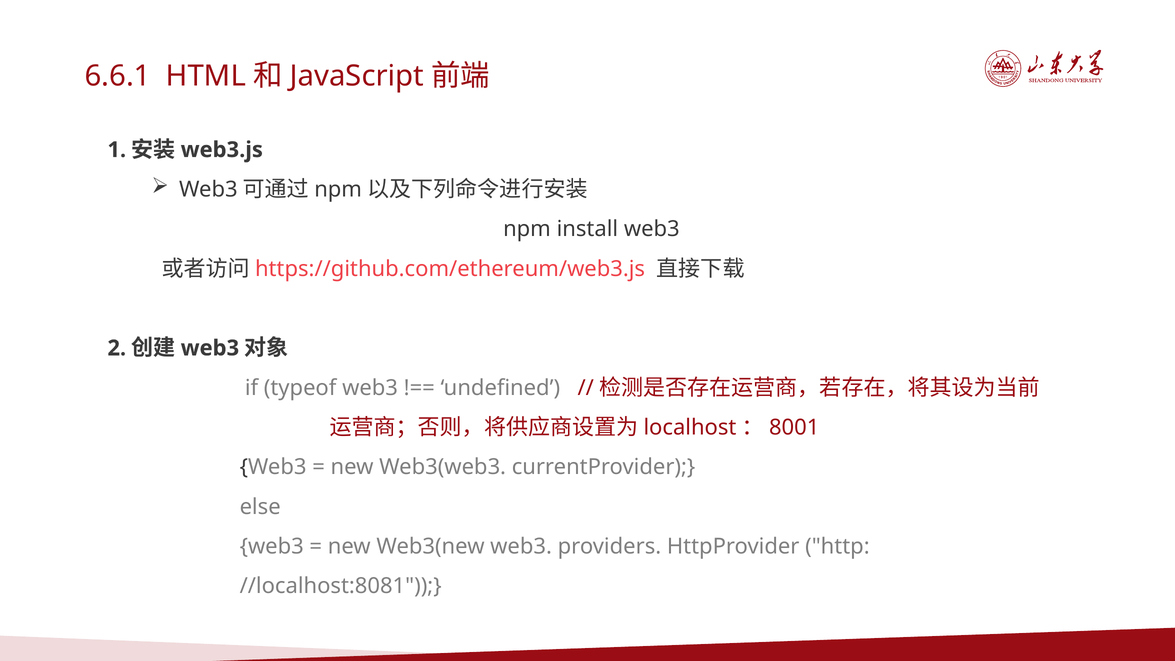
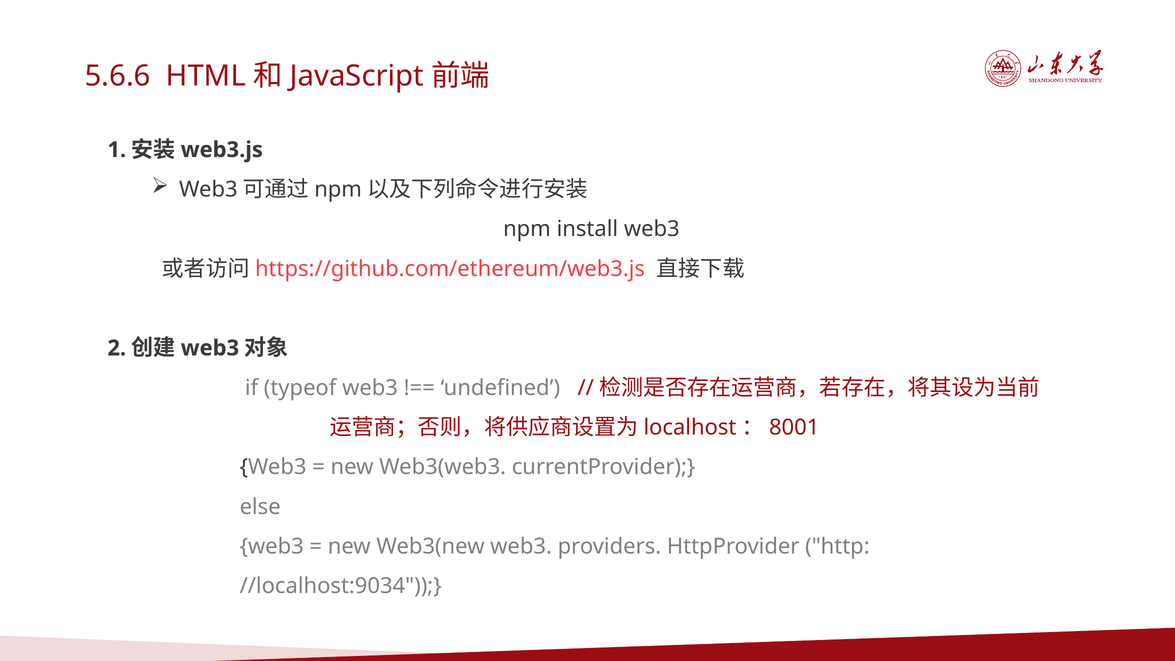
6.6.1: 6.6.1 -> 5.6.6 (118, 76)
//localhost:8081: //localhost:8081 -> //localhost:9034 (341, 586)
